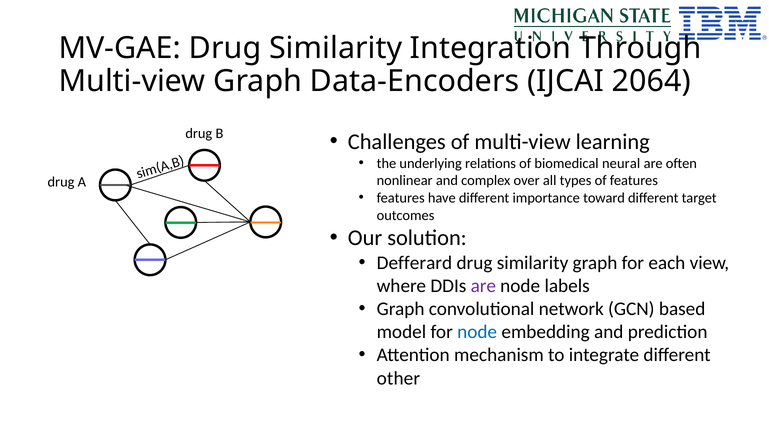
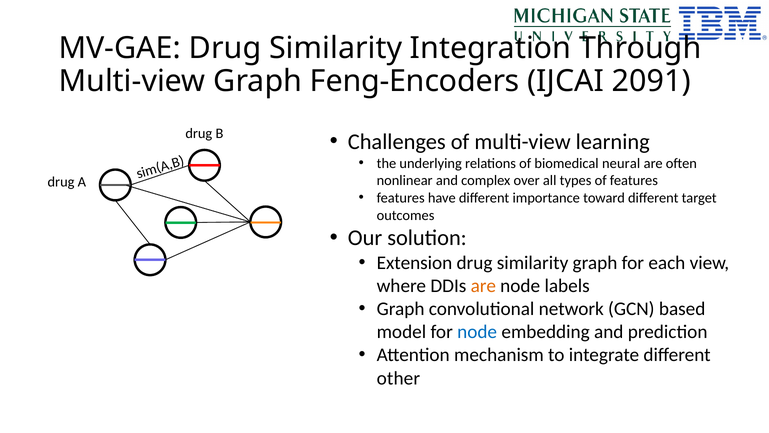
Data-Encoders: Data-Encoders -> Feng-Encoders (415, 81)
2064: 2064 -> 2091 (651, 81)
Defferard: Defferard -> Extension (414, 262)
are colour: purple -> orange (483, 286)
